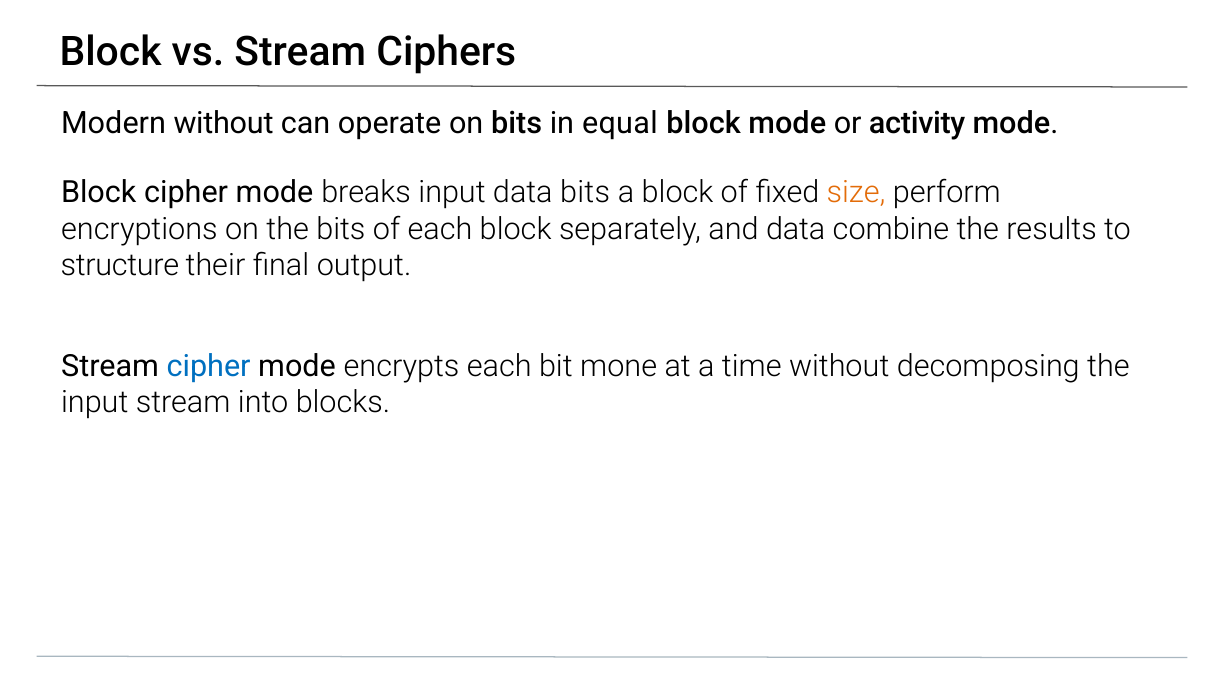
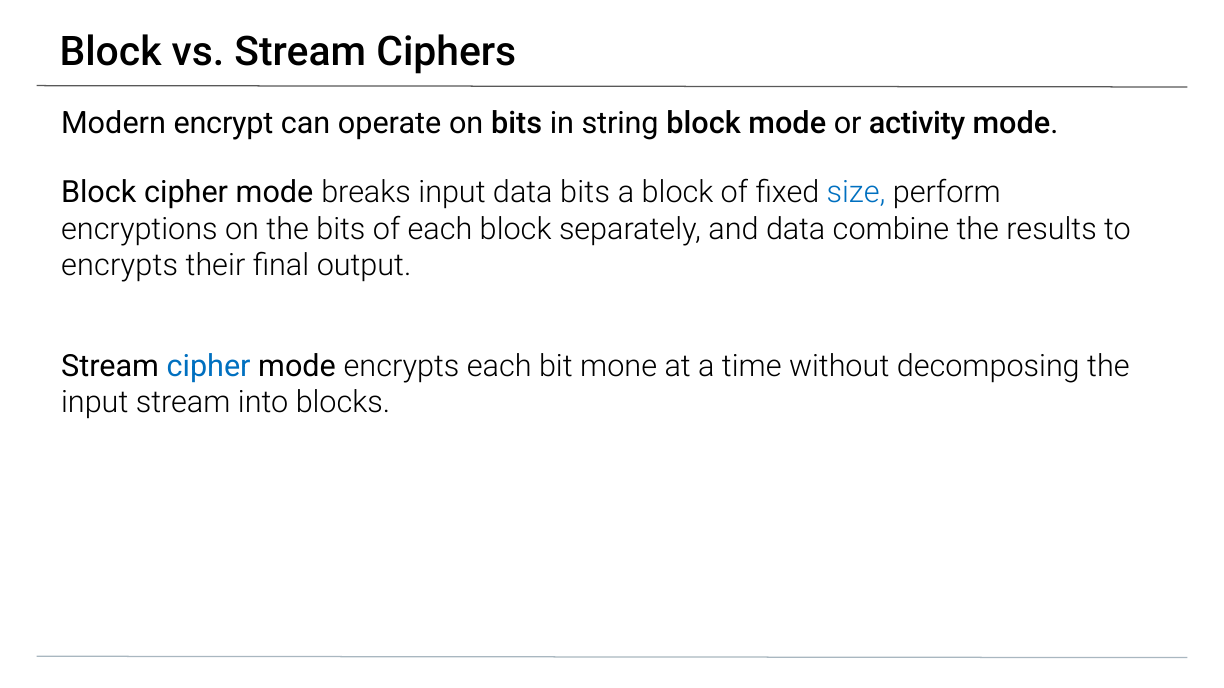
Modern without: without -> encrypt (223, 123)
equal: equal -> string (620, 123)
size colour: orange -> blue (856, 192)
structure: structure -> encrypts (120, 266)
